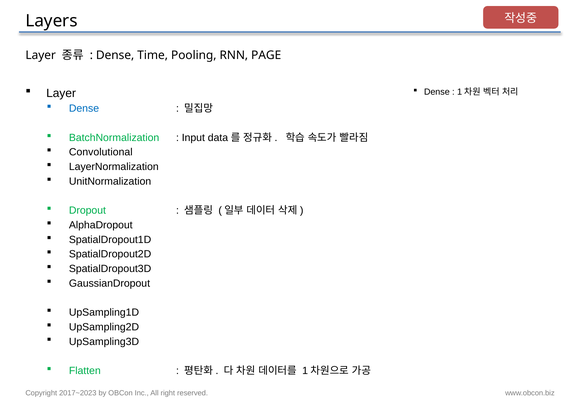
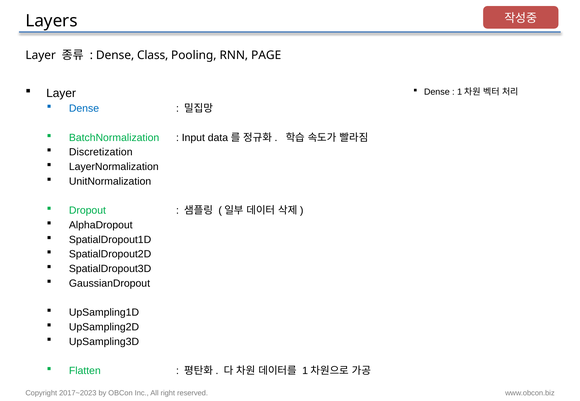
Time: Time -> Class (153, 55)
Convolutional: Convolutional -> Discretization (101, 152)
